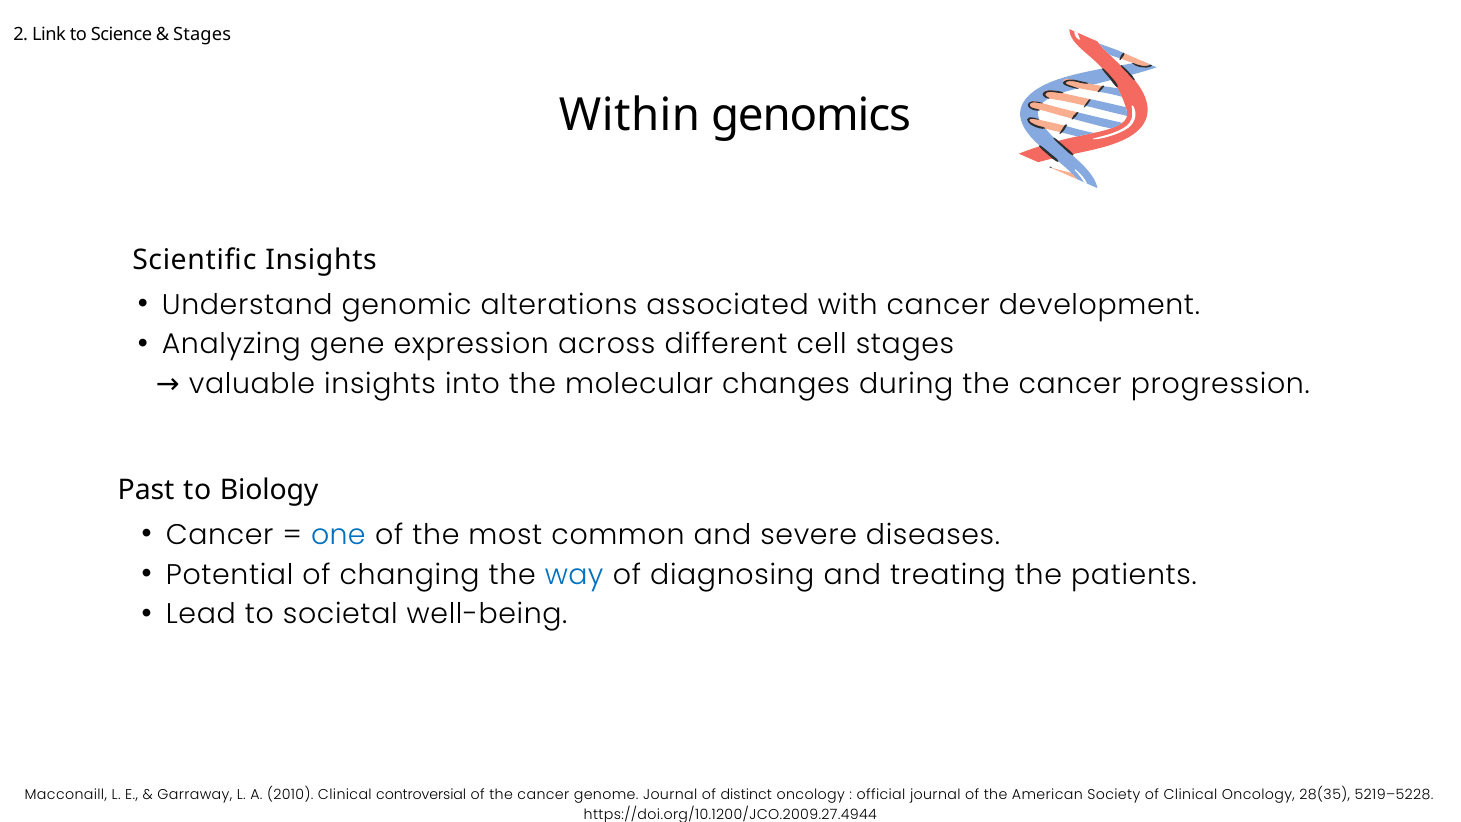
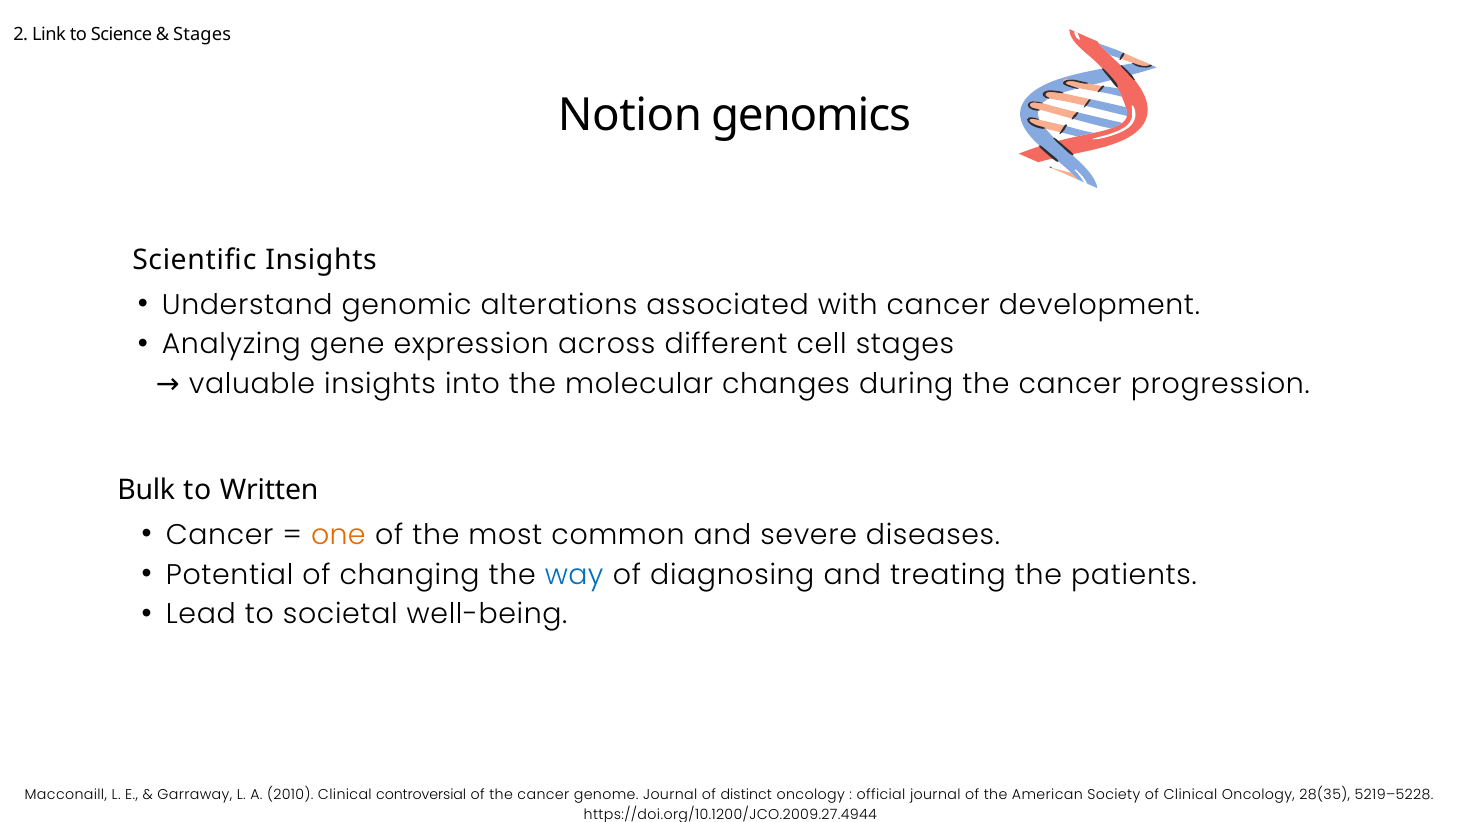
Within: Within -> Notion (630, 115)
Past: Past -> Bulk (146, 490)
Biology: Biology -> Written (269, 490)
one colour: blue -> orange (338, 535)
